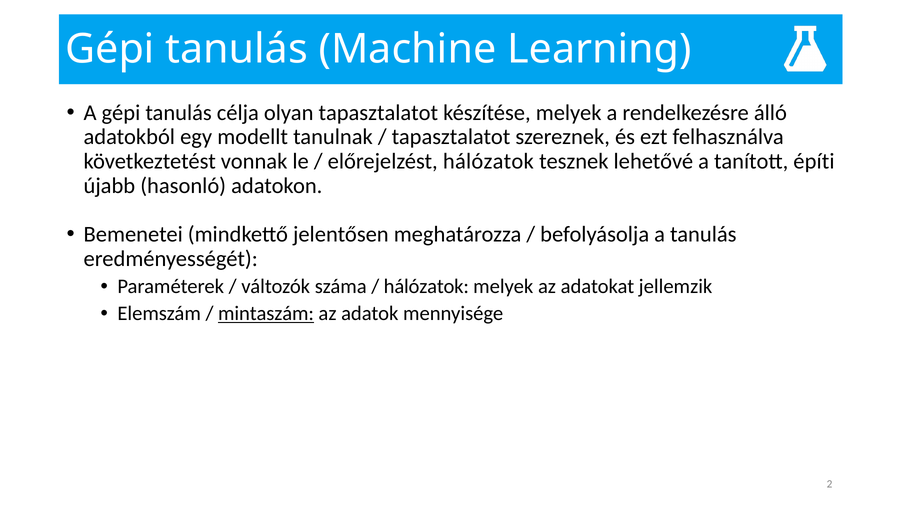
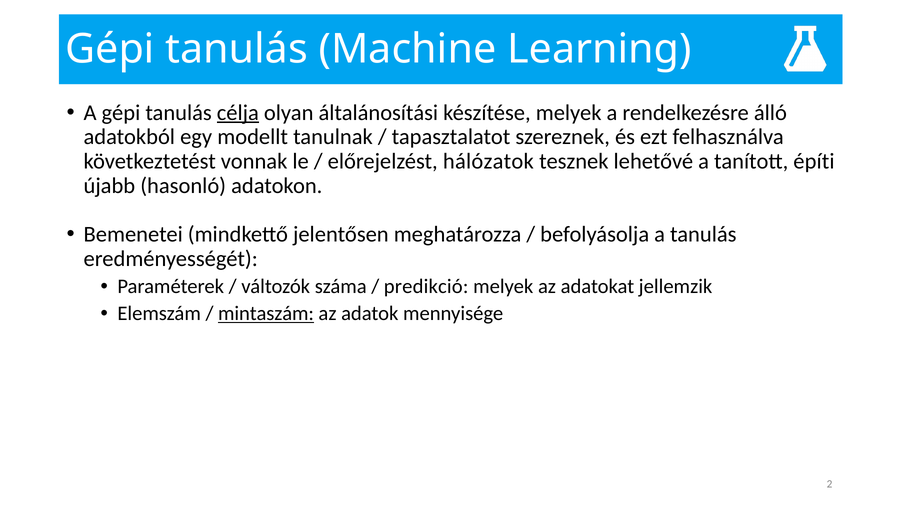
célja underline: none -> present (238, 113)
olyan tapasztalatot: tapasztalatot -> általánosítási (378, 113)
hálózatok: hálózatok -> predikció (426, 287)
